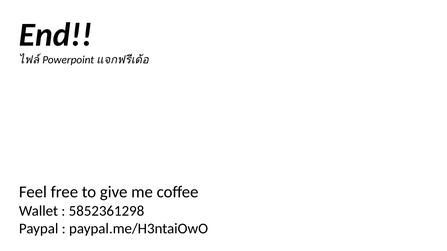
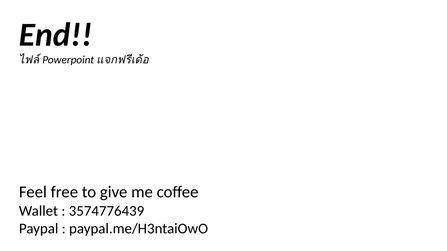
5852361298: 5852361298 -> 3574776439 (106, 211)
